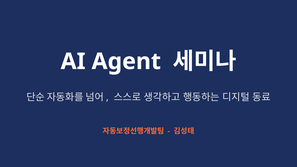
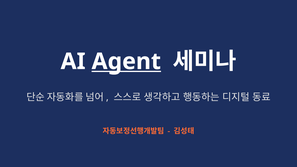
Agent underline: none -> present (126, 61)
